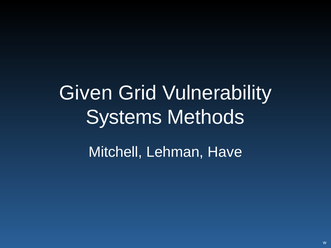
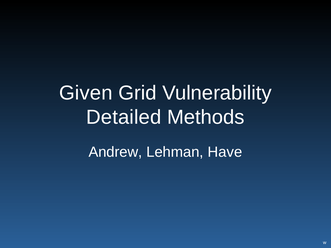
Systems: Systems -> Detailed (124, 117)
Mitchell: Mitchell -> Andrew (115, 152)
